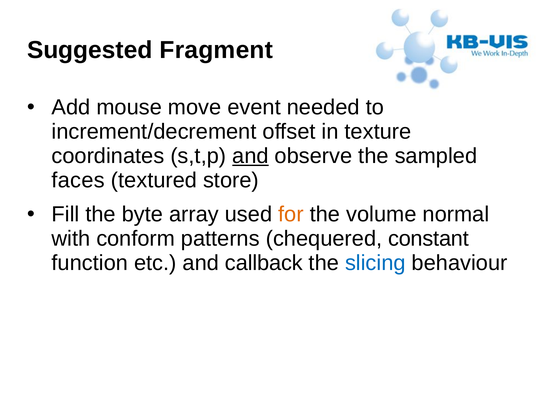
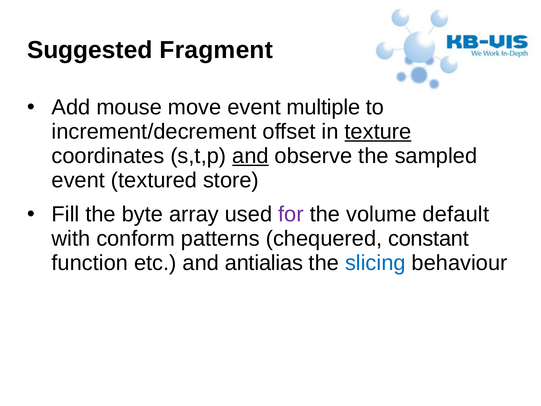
needed: needed -> multiple (323, 107)
texture underline: none -> present (378, 132)
faces: faces -> event (78, 180)
for colour: orange -> purple (291, 214)
normal: normal -> default (456, 214)
callback: callback -> antialias (264, 263)
